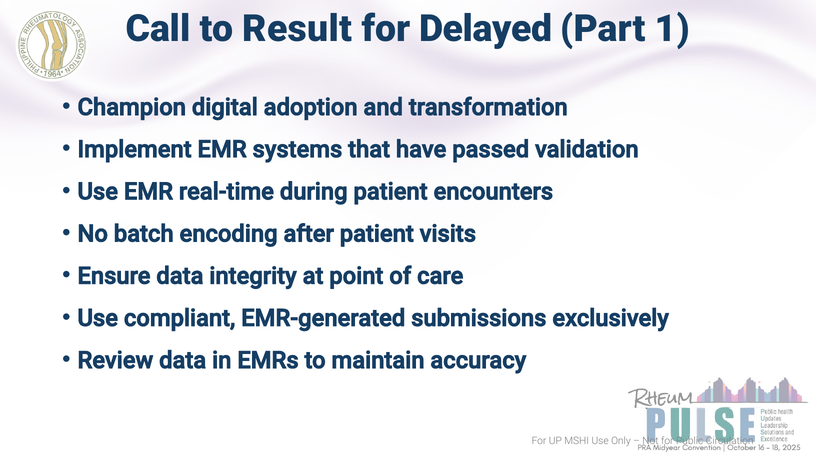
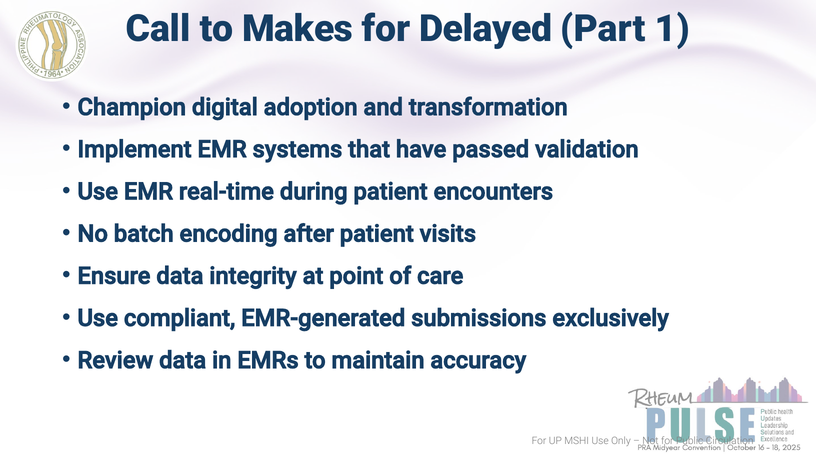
Result: Result -> Makes (298, 29)
